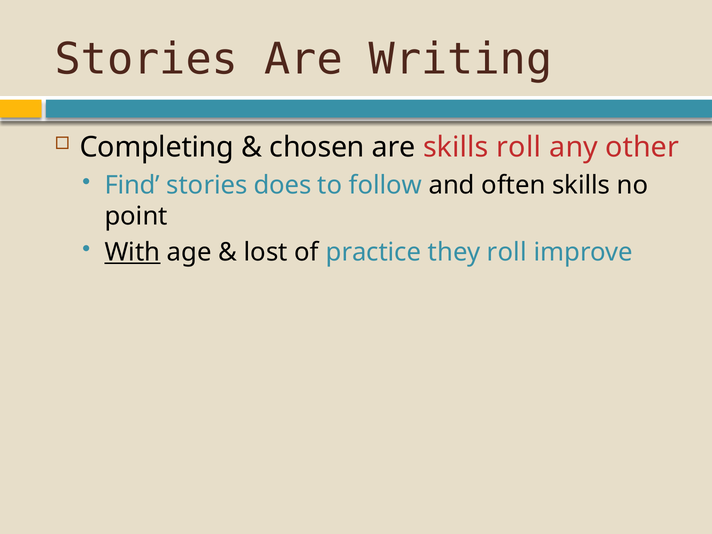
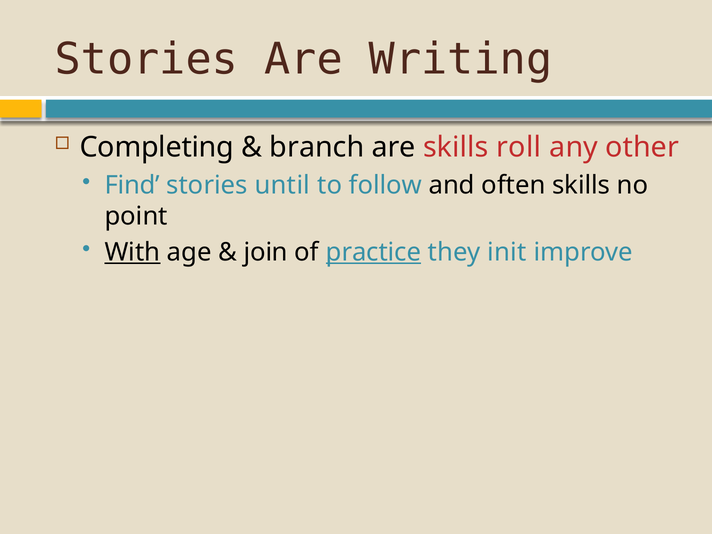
chosen: chosen -> branch (317, 147)
does: does -> until (282, 185)
lost: lost -> join (266, 252)
practice underline: none -> present (374, 252)
they roll: roll -> init (507, 252)
